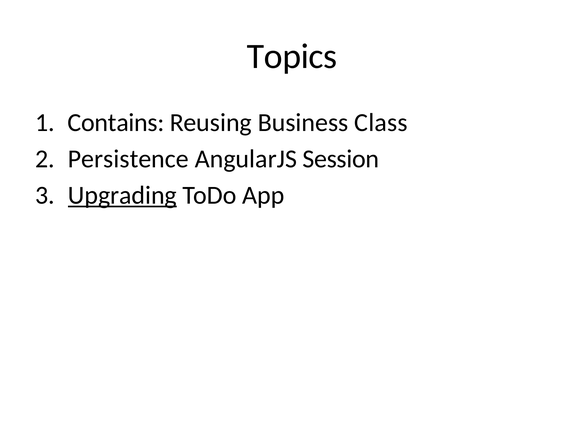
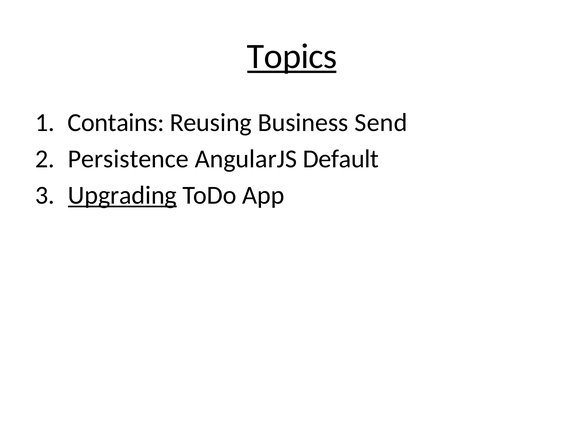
Topics underline: none -> present (292, 57)
Class: Class -> Send (381, 123)
Session: Session -> Default (341, 159)
